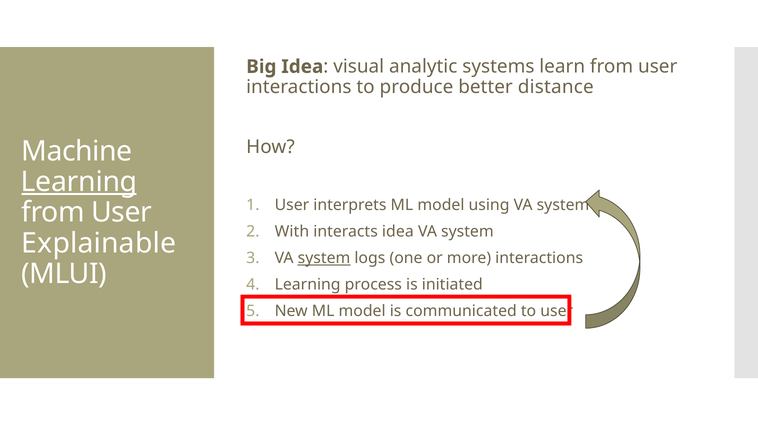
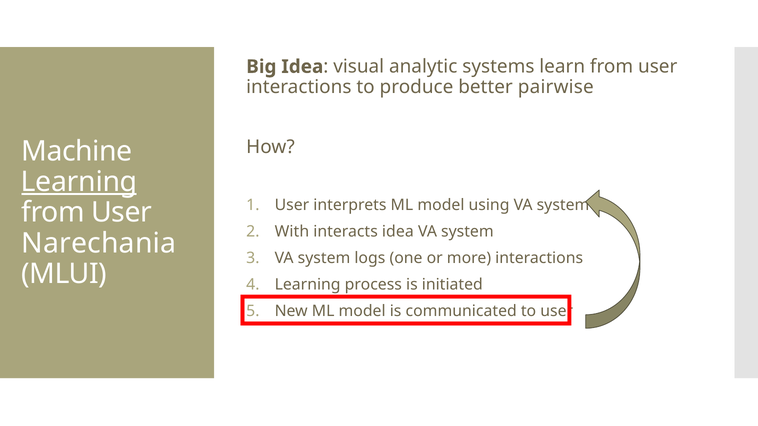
distance: distance -> pairwise (556, 87)
Explainable: Explainable -> Narechania (99, 243)
system underline: present -> none (324, 258)
